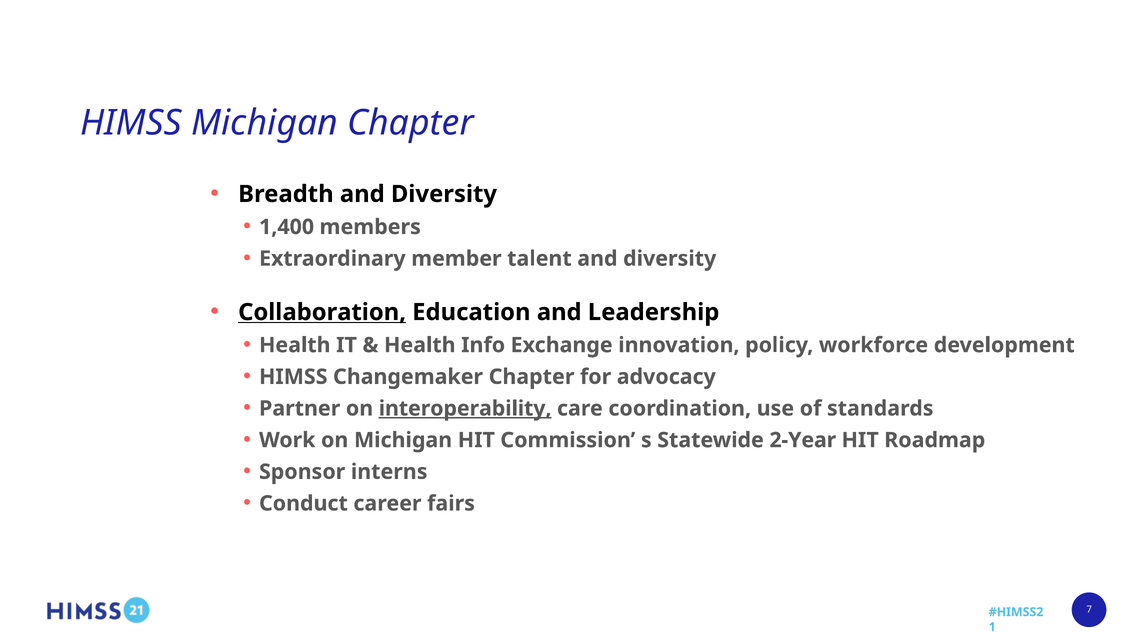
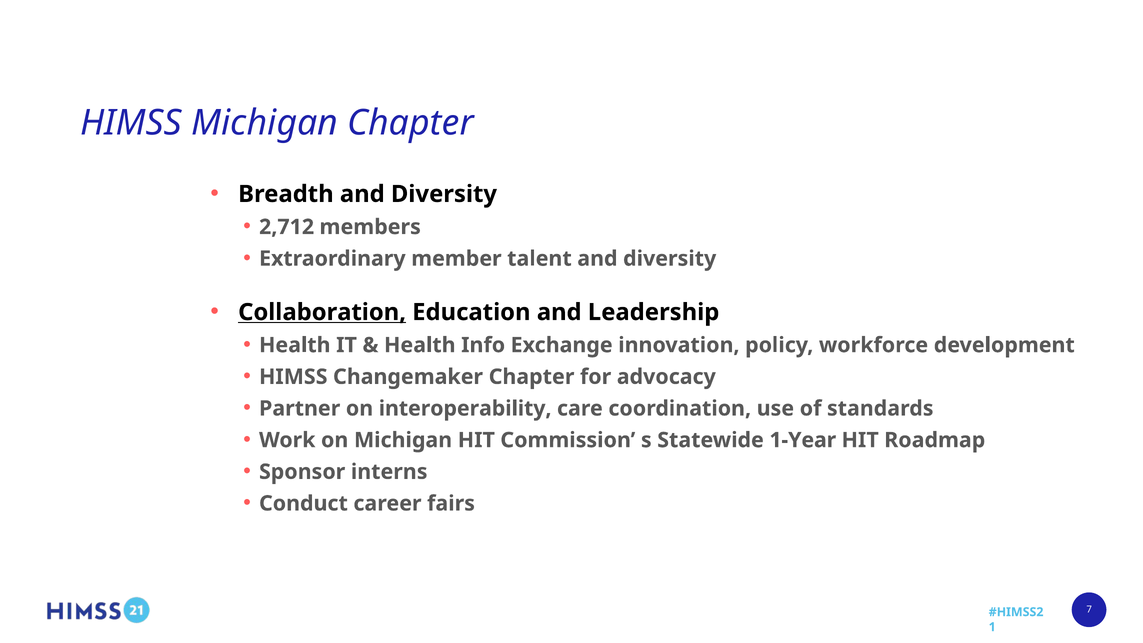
1,400: 1,400 -> 2,712 (287, 227)
interoperability underline: present -> none (465, 408)
2-Year: 2-Year -> 1-Year (803, 440)
